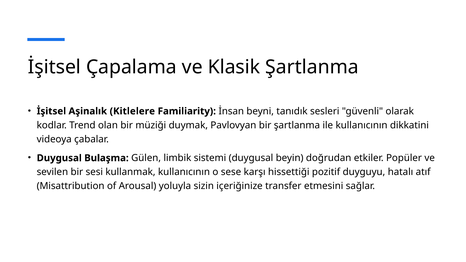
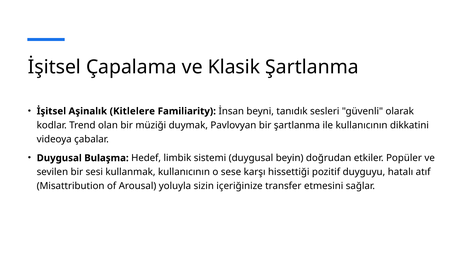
Gülen: Gülen -> Hedef (146, 158)
